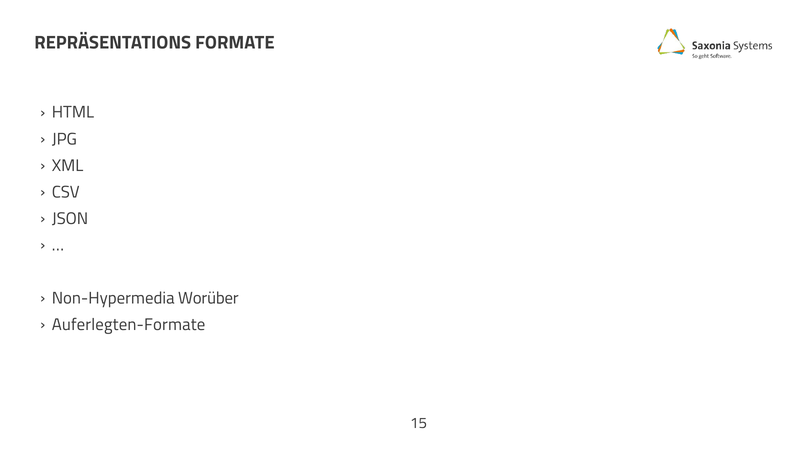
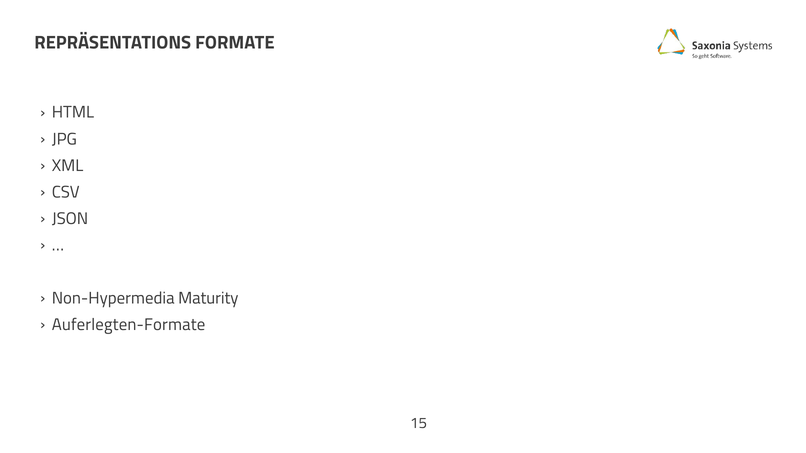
Worüber: Worüber -> Maturity (208, 298)
